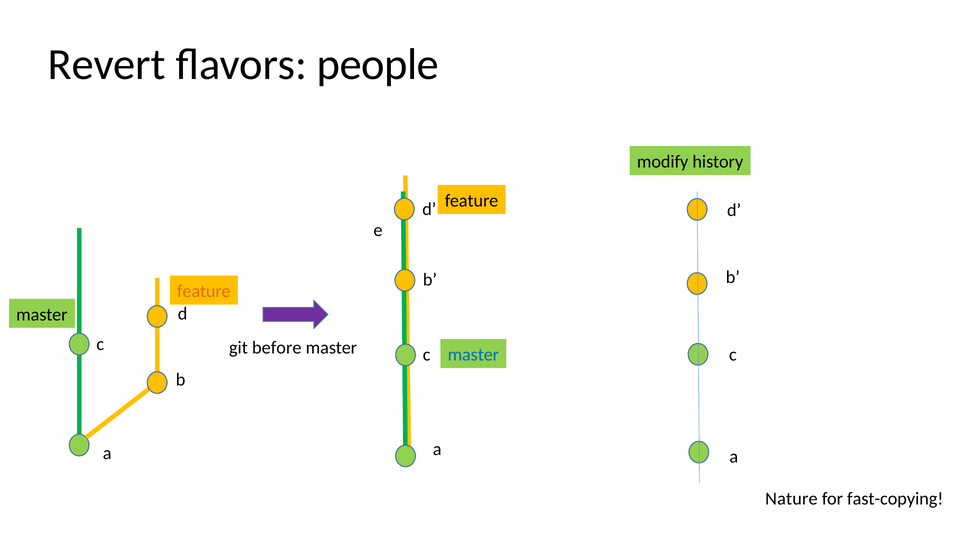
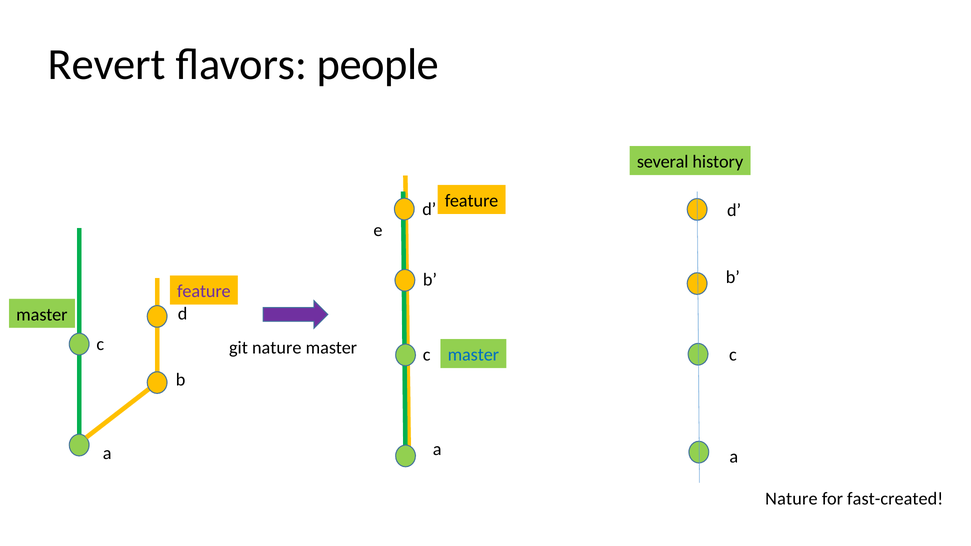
modify: modify -> several (663, 162)
feature colour: orange -> purple (204, 291)
git before: before -> nature (277, 348)
fast-copying: fast-copying -> fast-created (895, 499)
